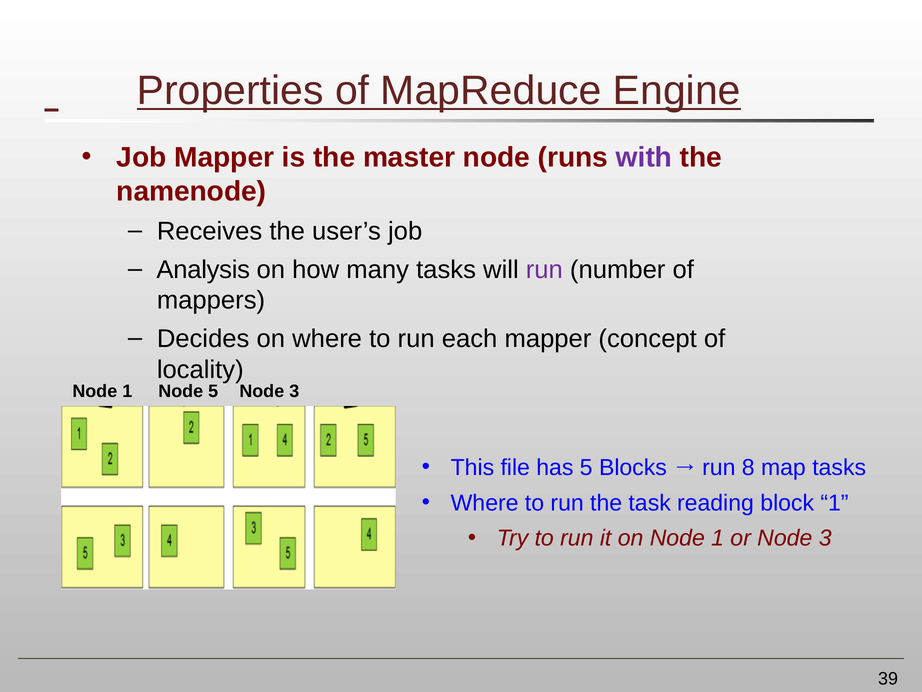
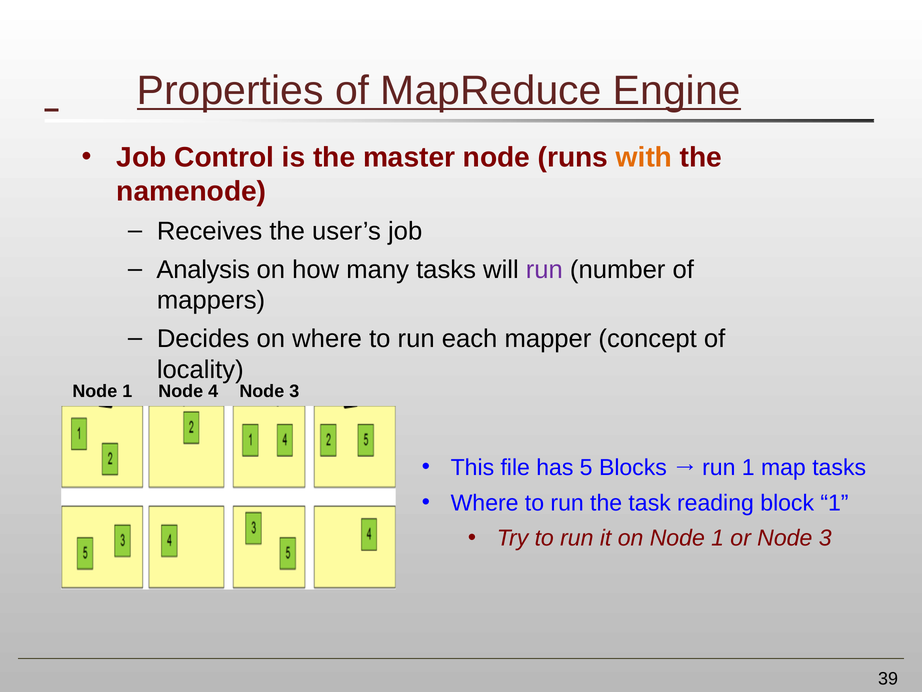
Job Mapper: Mapper -> Control (224, 157)
with colour: purple -> orange (644, 157)
Node 5: 5 -> 4 (213, 391)
run 8: 8 -> 1 (748, 467)
